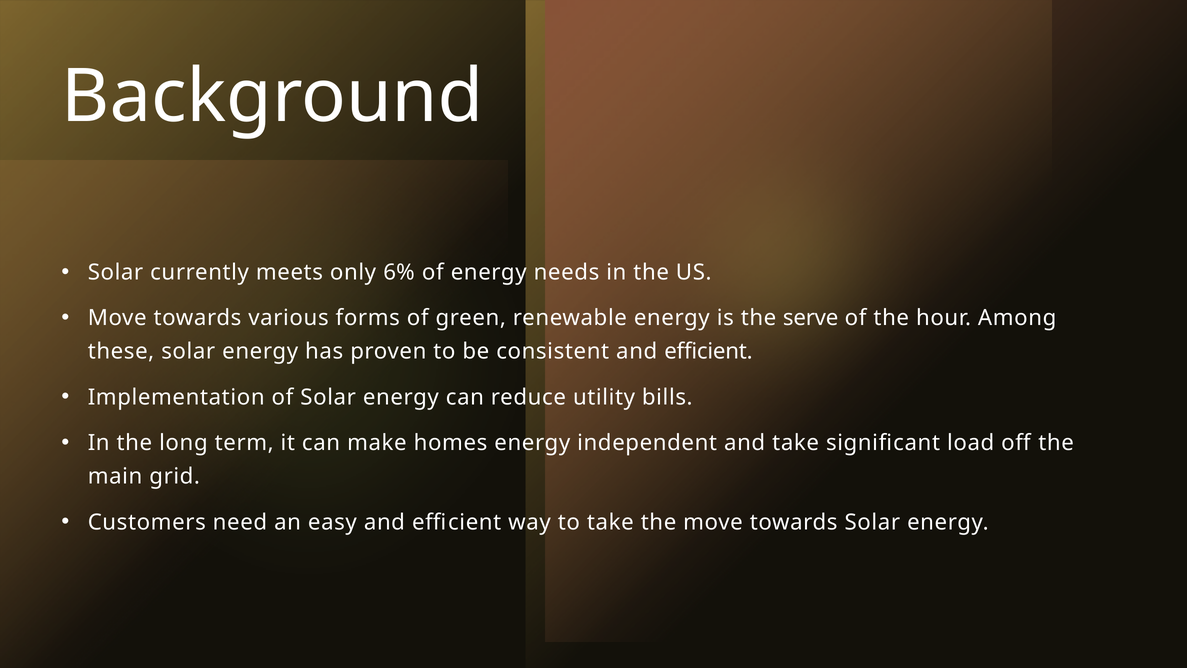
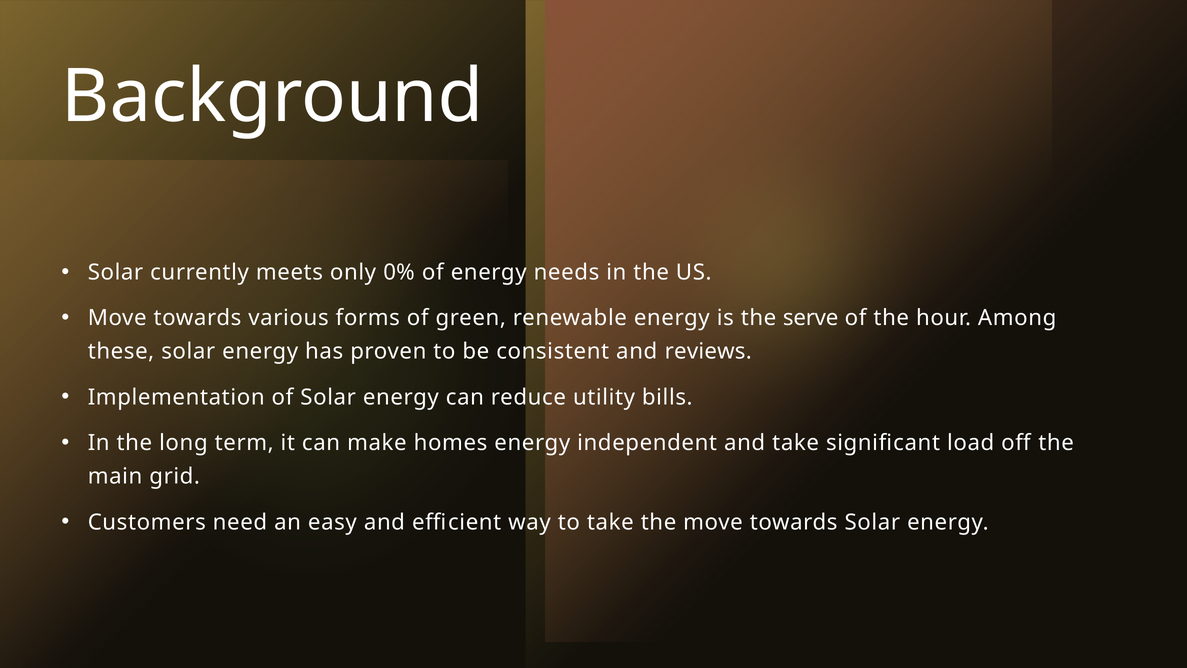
6%: 6% -> 0% (399, 272)
consistent and efficient: efficient -> reviews (708, 351)
